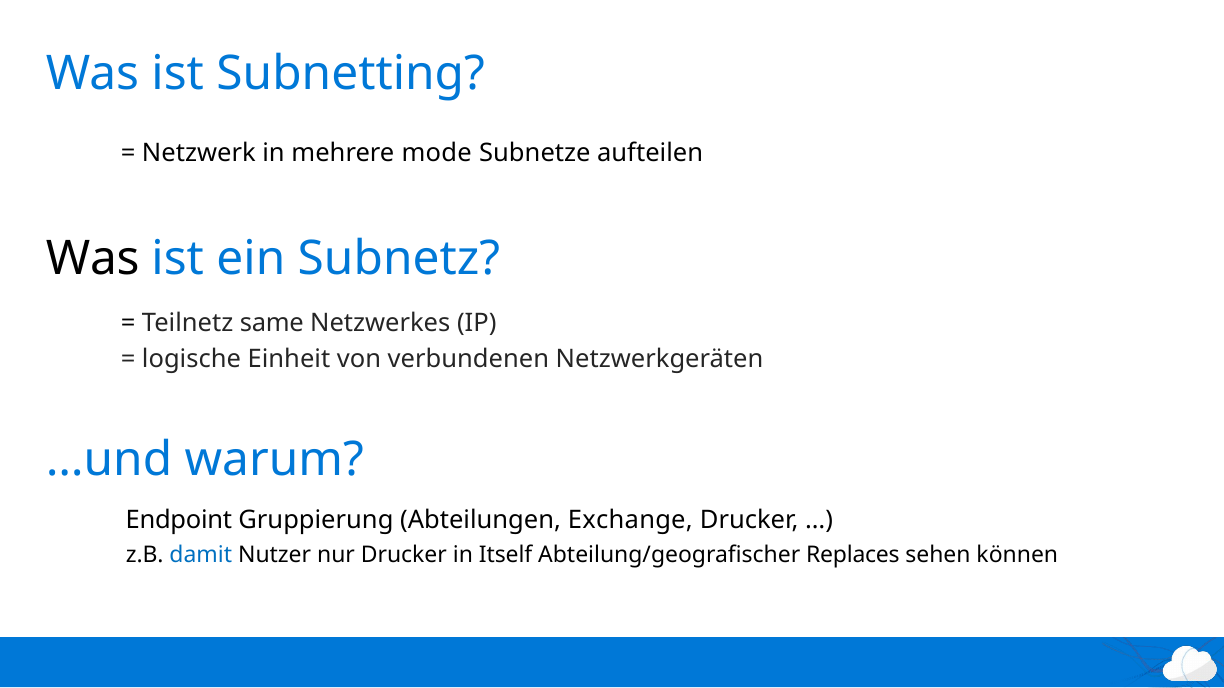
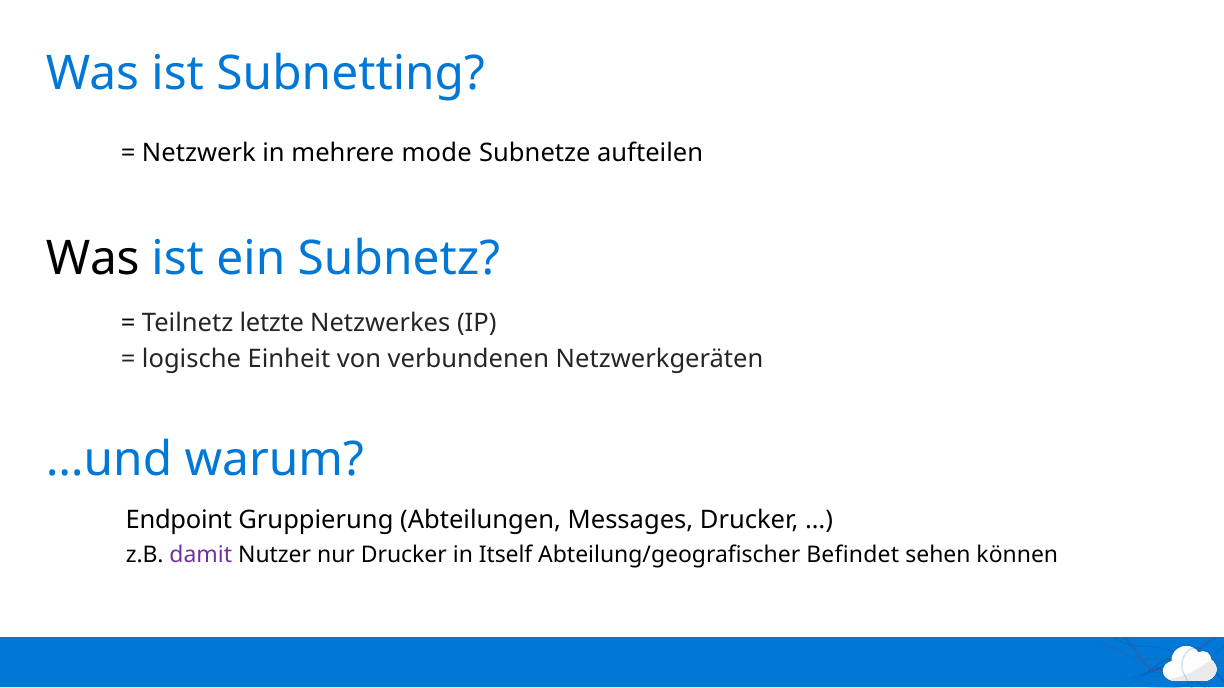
same: same -> letzte (272, 323)
Exchange: Exchange -> Messages (630, 521)
damit colour: blue -> purple (201, 555)
Replaces: Replaces -> Befindet (853, 555)
